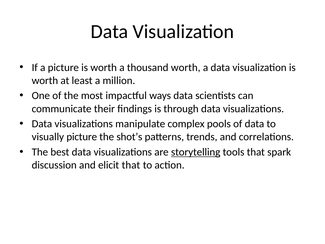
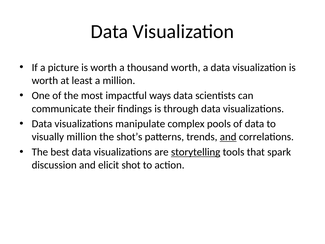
visually picture: picture -> million (82, 137)
and underline: none -> present (228, 137)
elicit that: that -> shot (131, 165)
